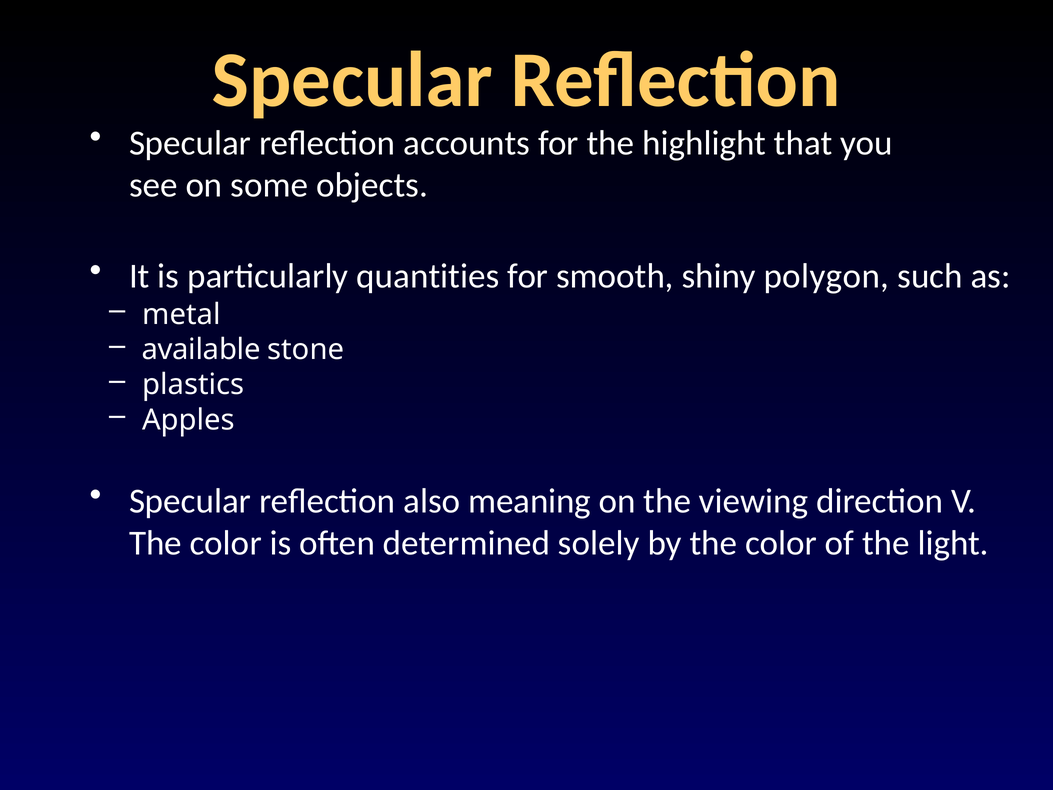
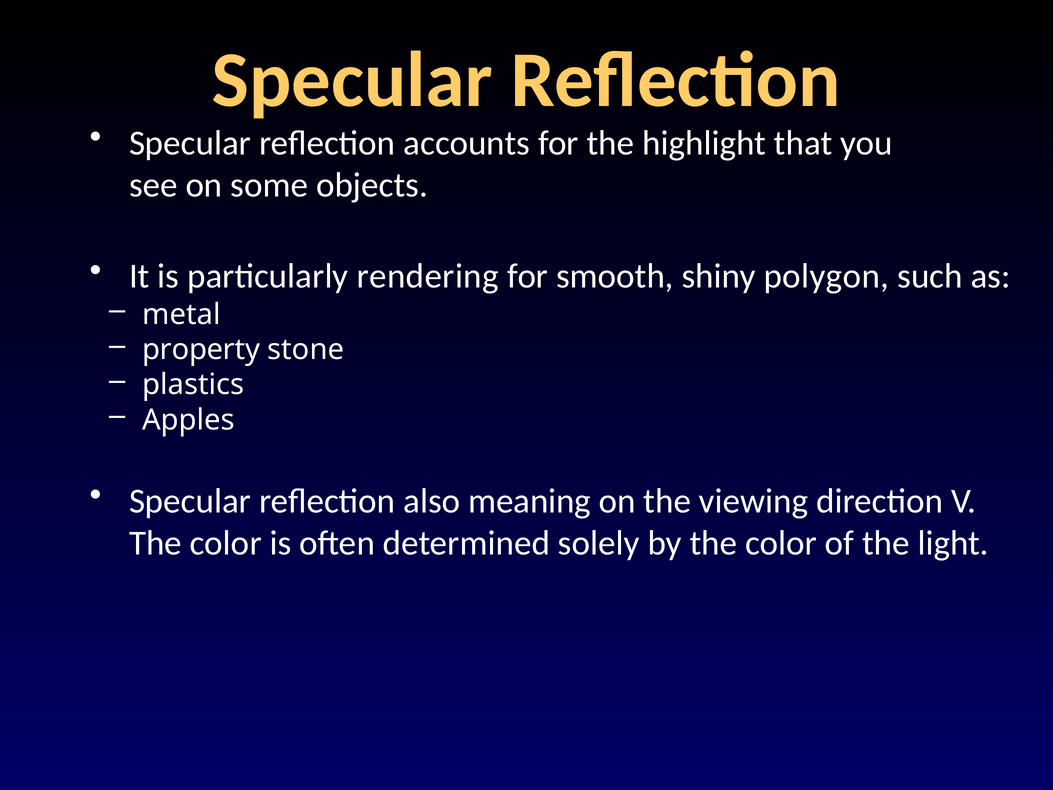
quantities: quantities -> rendering (428, 276)
available: available -> property (201, 350)
